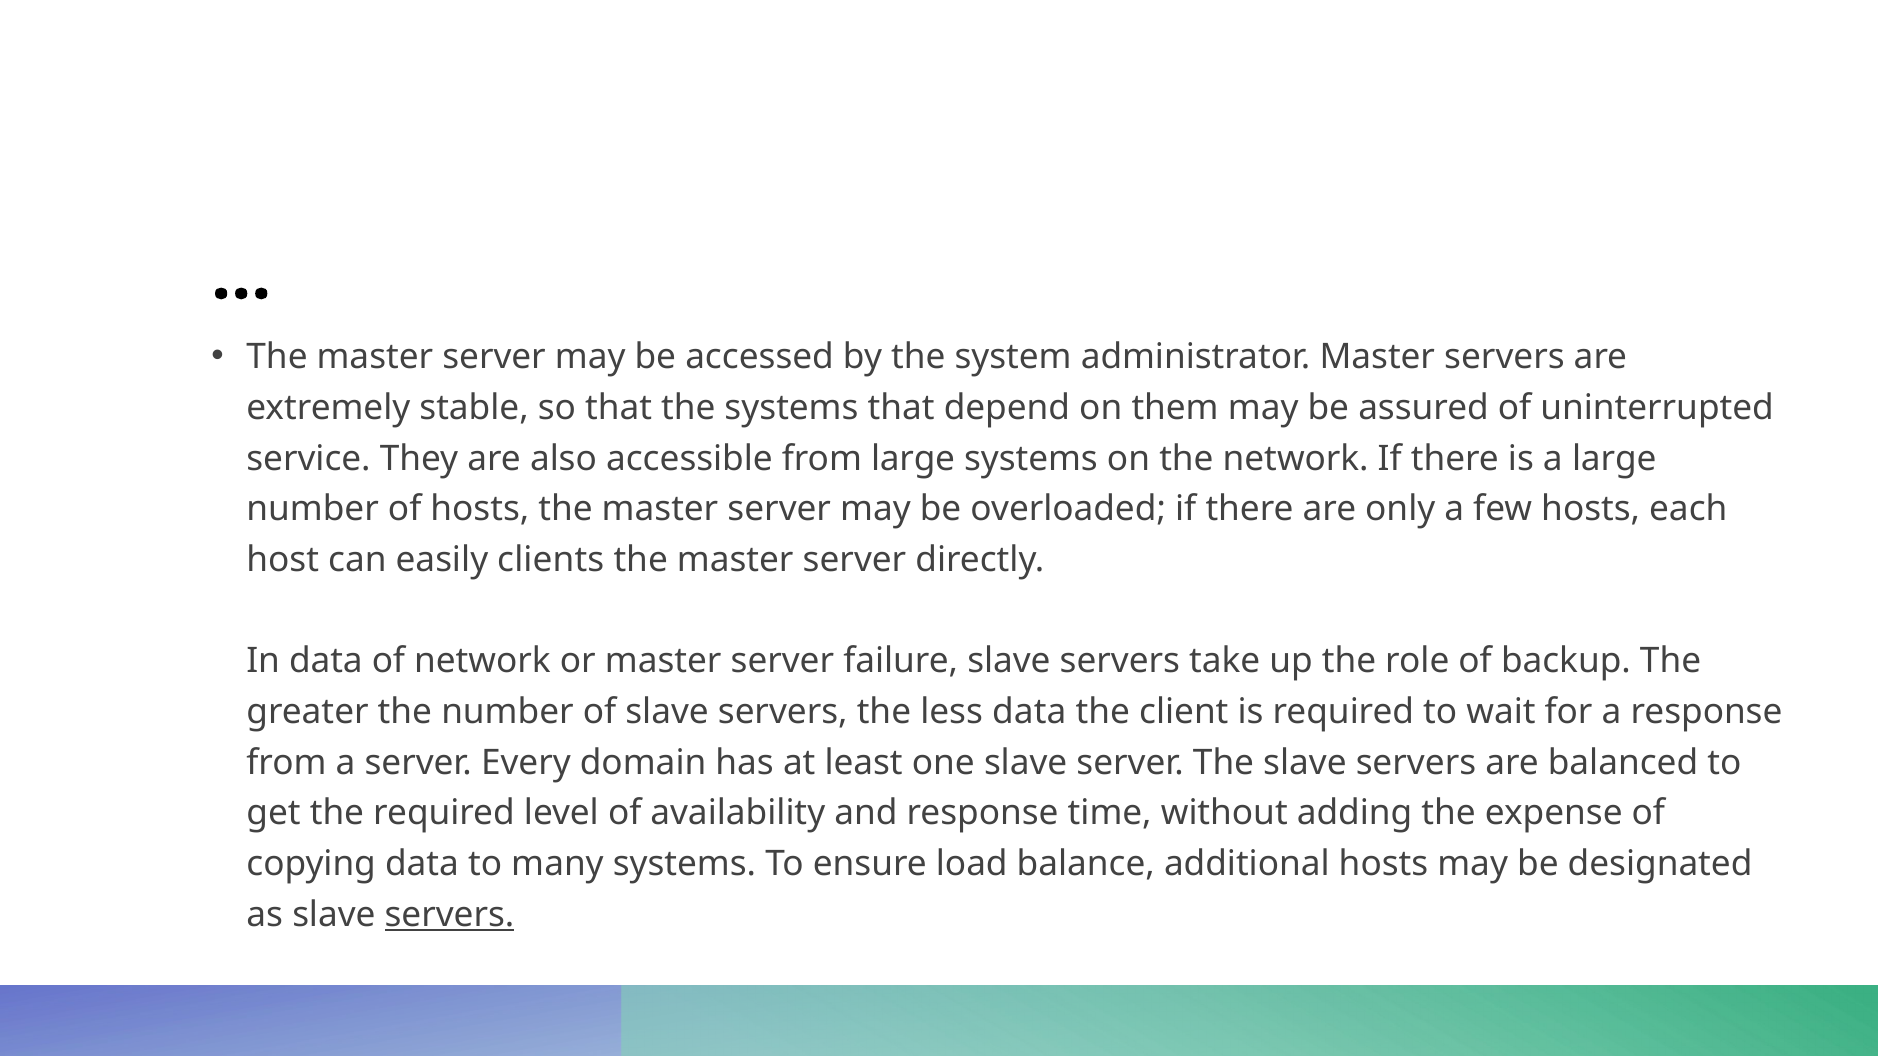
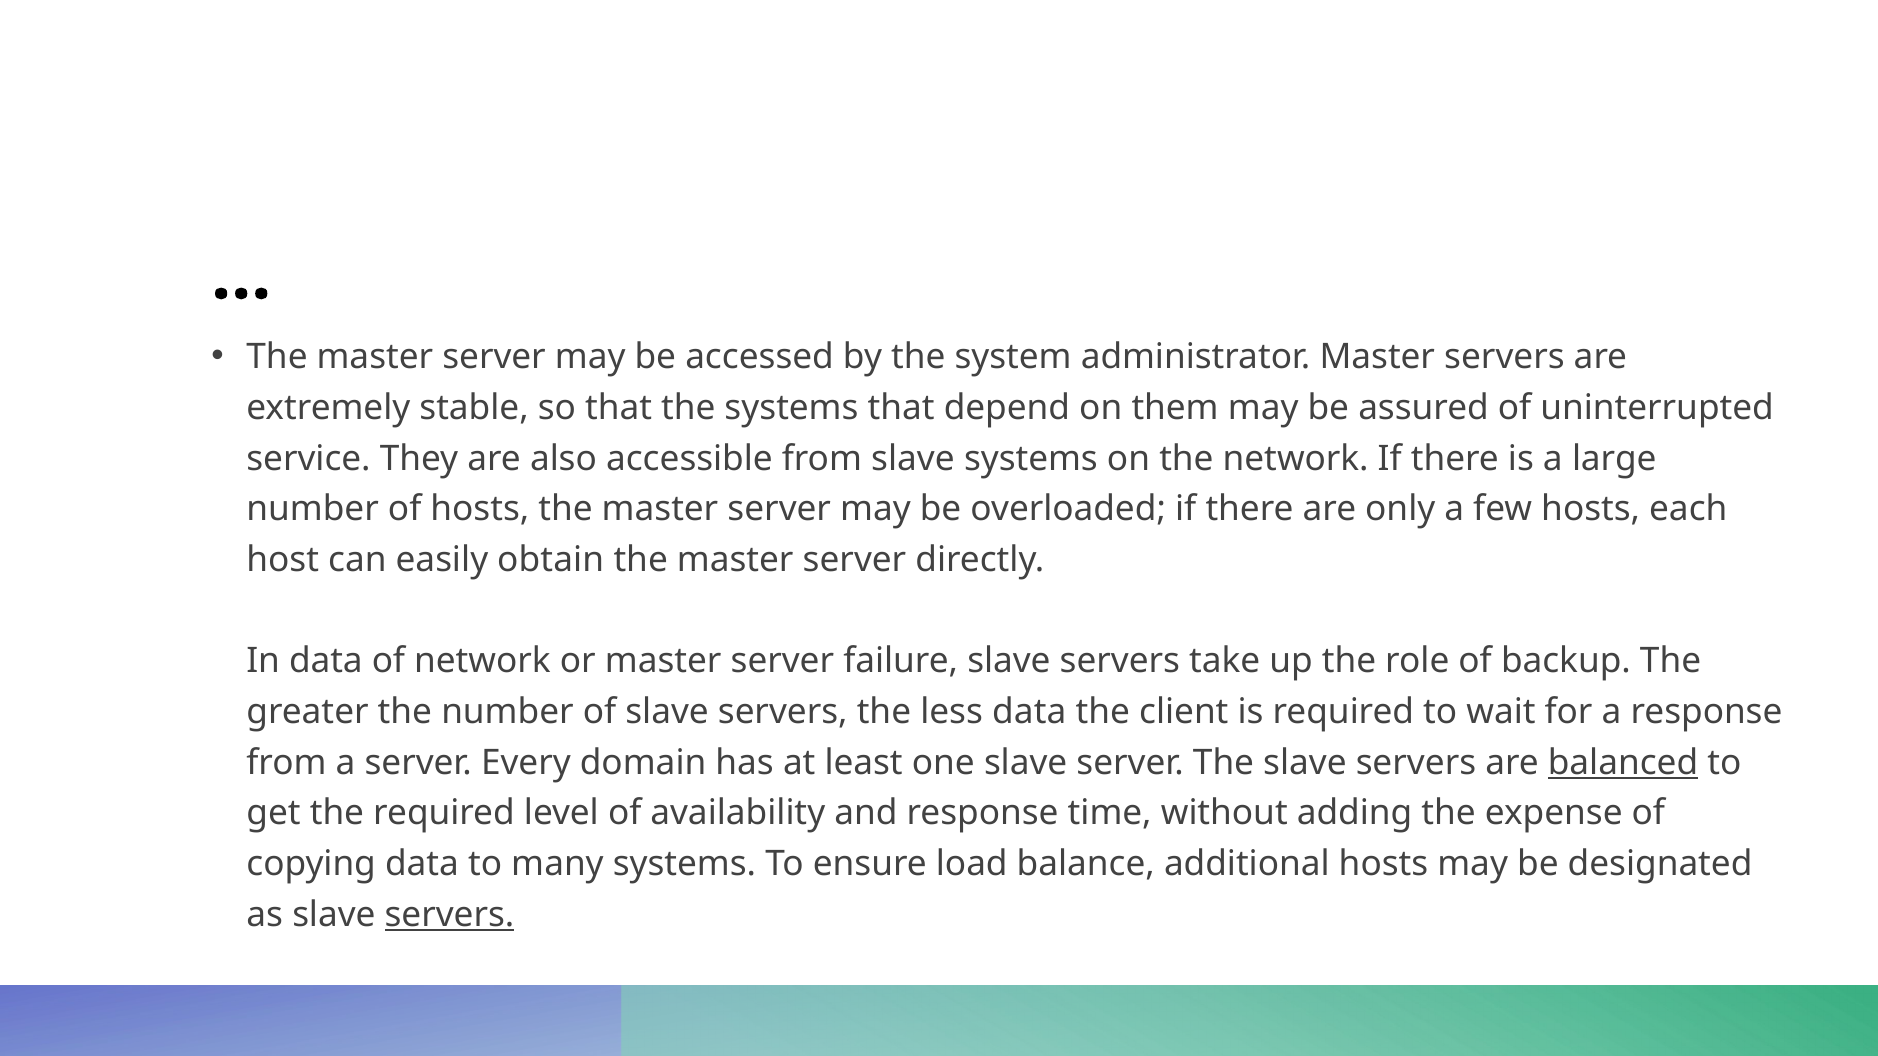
from large: large -> slave (913, 459)
clients: clients -> obtain (551, 560)
balanced underline: none -> present (1623, 763)
